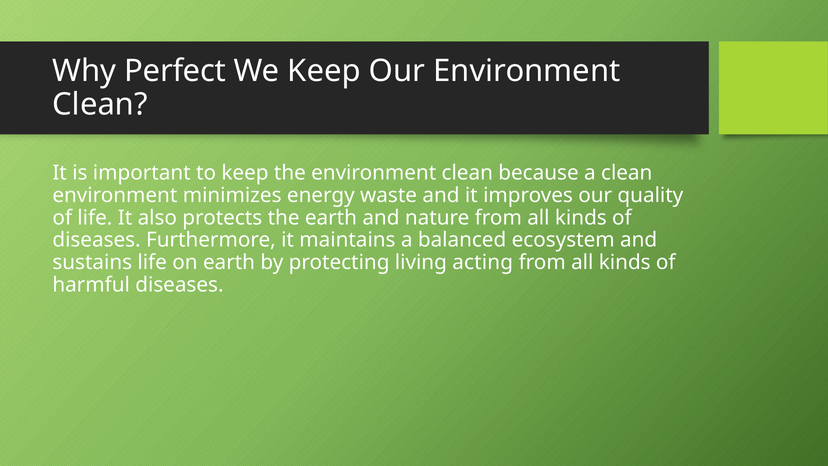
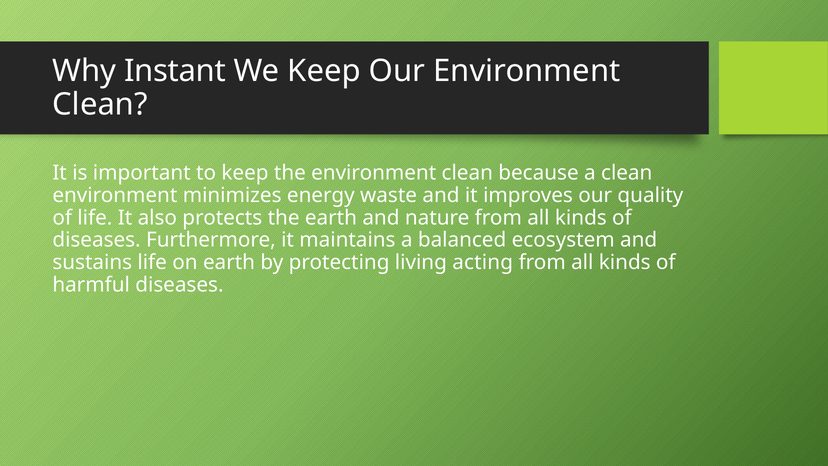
Perfect: Perfect -> Instant (175, 71)
